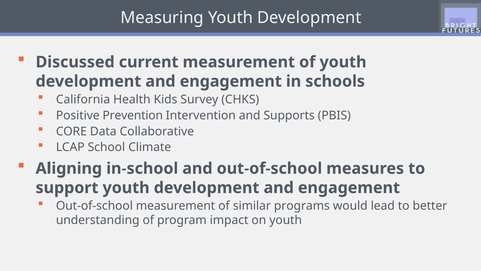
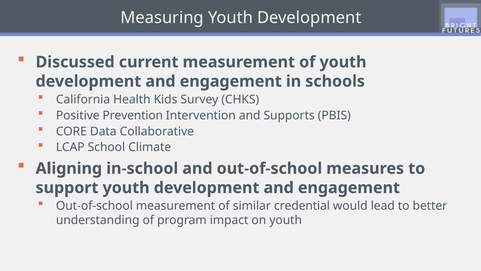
programs: programs -> credential (302, 206)
